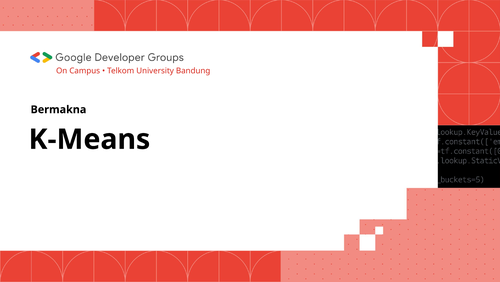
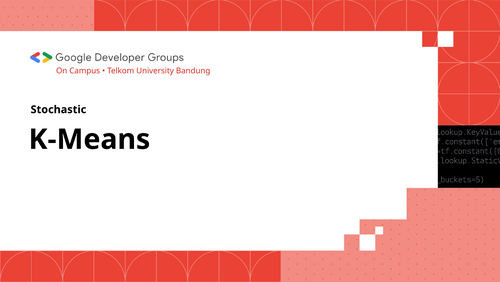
Bermakna: Bermakna -> Stochastic (58, 109)
